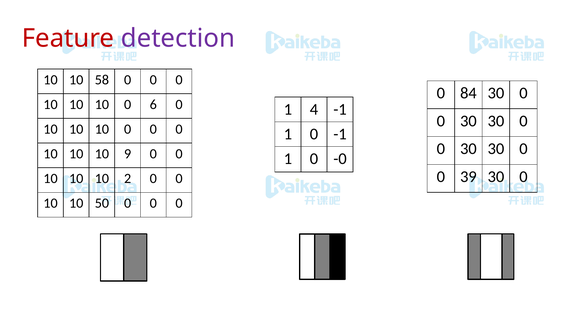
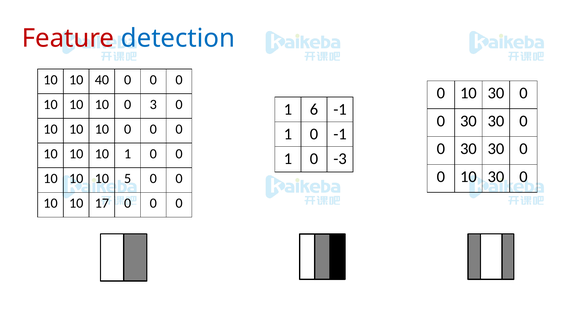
detection colour: purple -> blue (178, 38)
58: 58 -> 40 (102, 80)
84: 84 -> 10 (468, 93)
6: 6 -> 3 (153, 104)
4: 4 -> 6 (314, 109)
10 9: 9 -> 1 (128, 154)
-0: -0 -> -3 (340, 159)
39: 39 -> 10 (468, 177)
2: 2 -> 5 (128, 178)
50: 50 -> 17 (102, 203)
